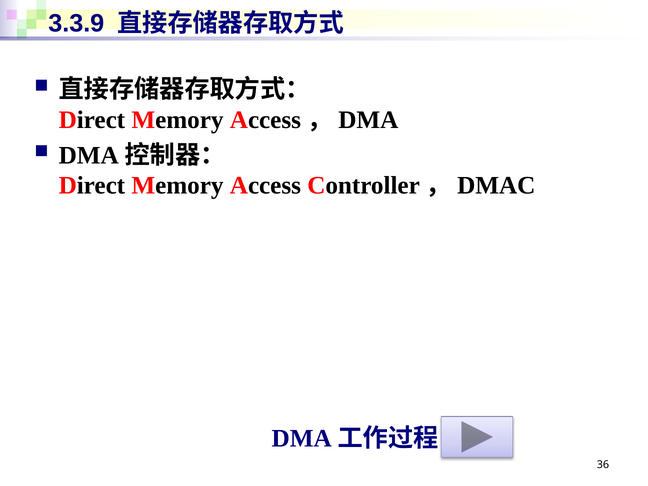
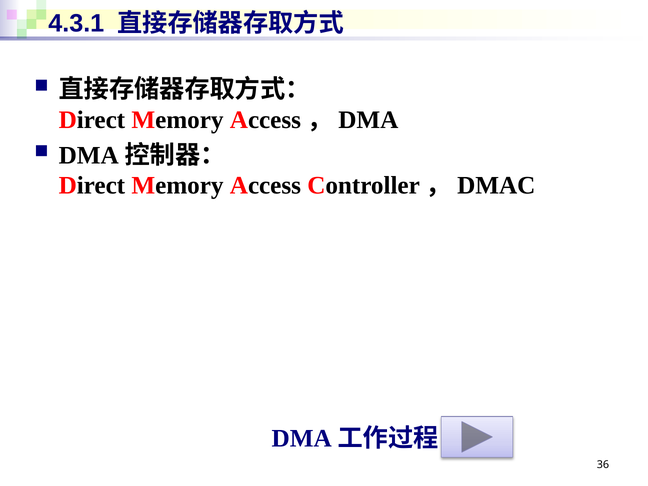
3.3.9: 3.3.9 -> 4.3.1 (76, 23)
